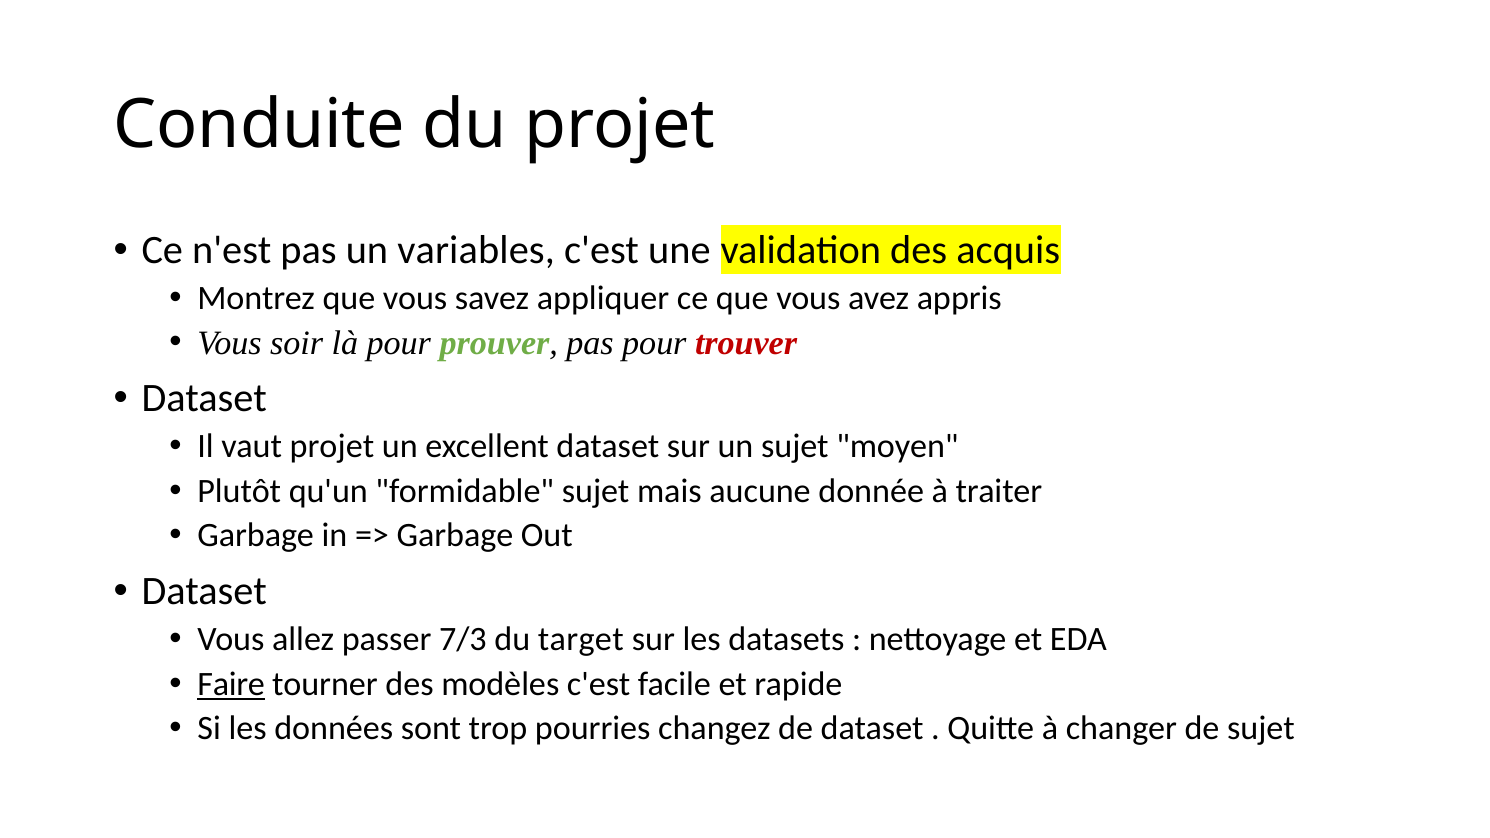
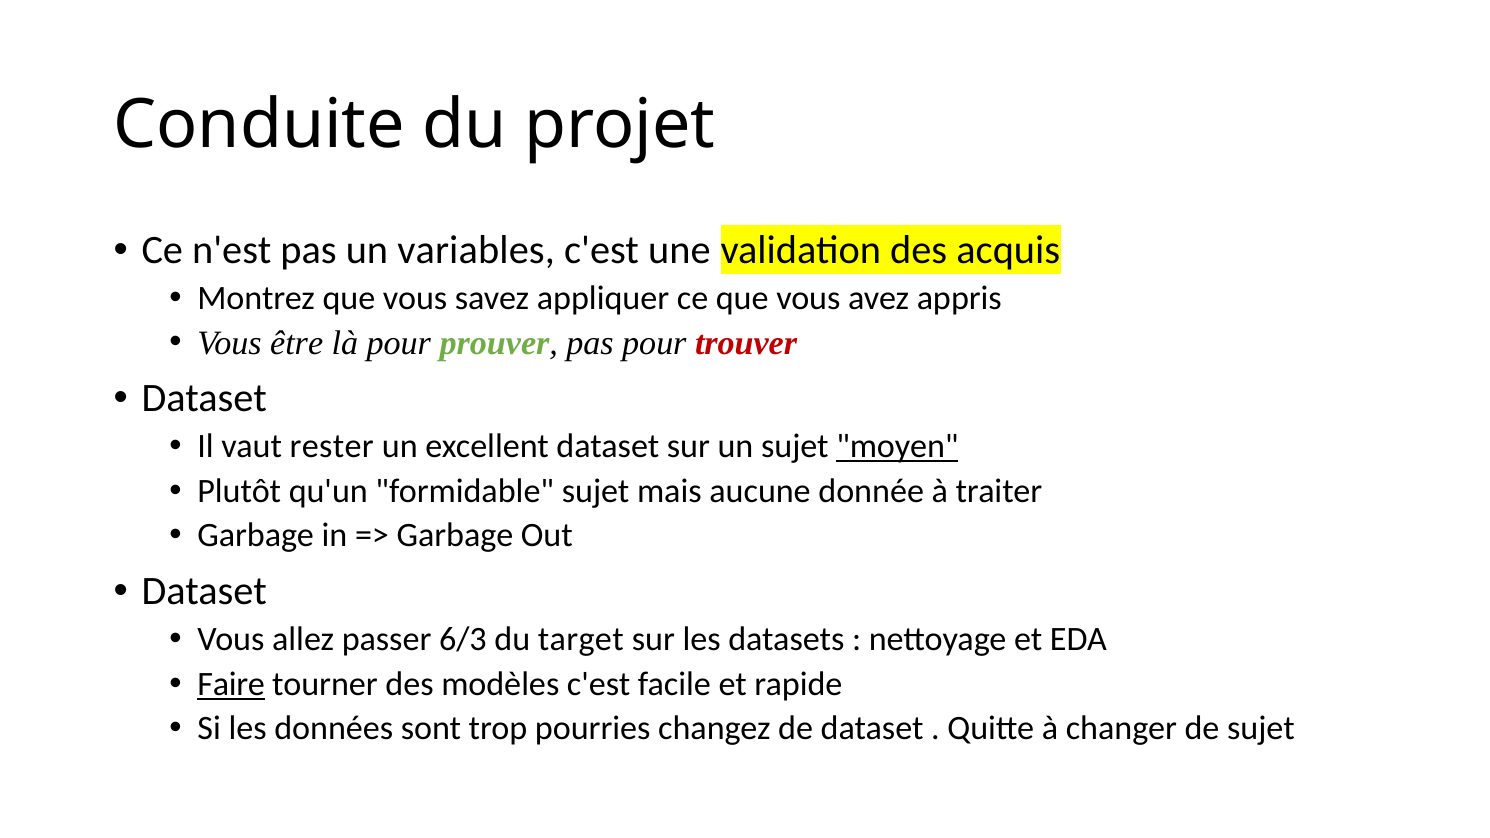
soir: soir -> être (297, 343)
vaut projet: projet -> rester (332, 447)
moyen underline: none -> present (897, 447)
7/3: 7/3 -> 6/3 (463, 639)
